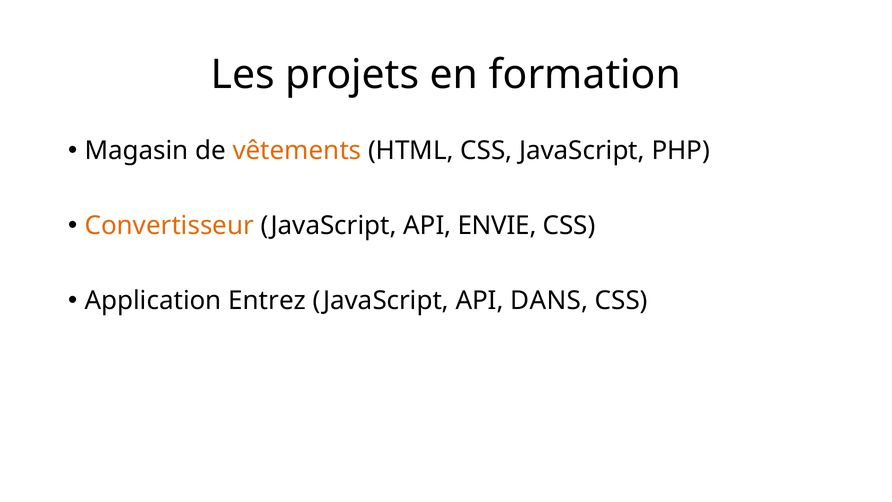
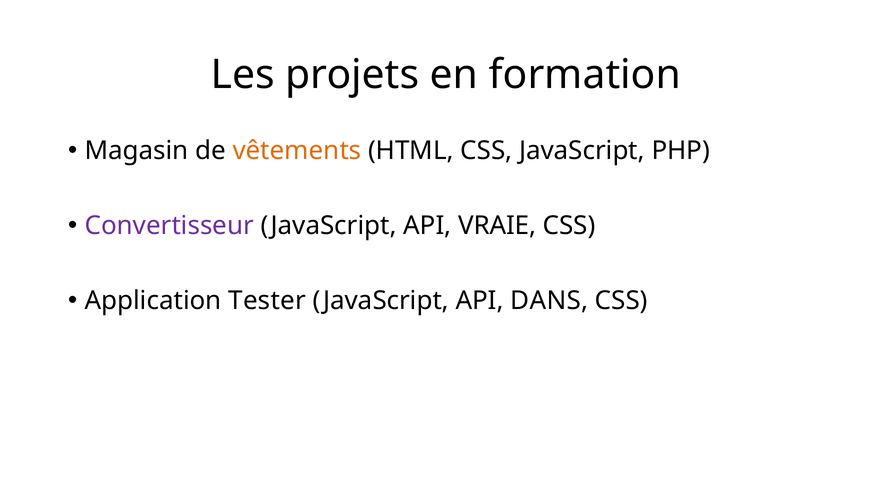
Convertisseur colour: orange -> purple (169, 226)
ENVIE: ENVIE -> VRAIE (497, 226)
Entrez: Entrez -> Tester (267, 300)
